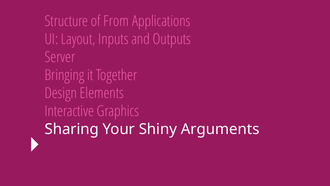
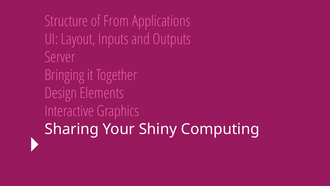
Arguments: Arguments -> Computing (220, 129)
